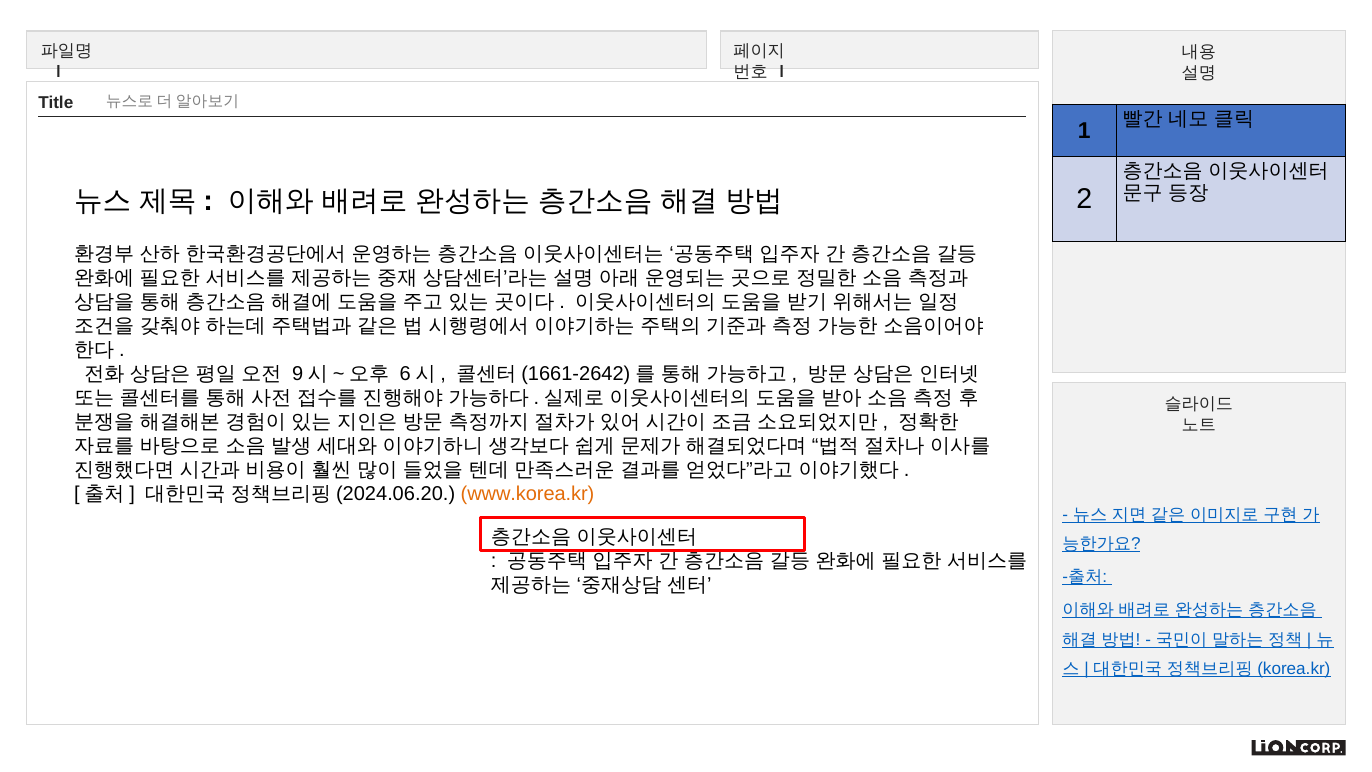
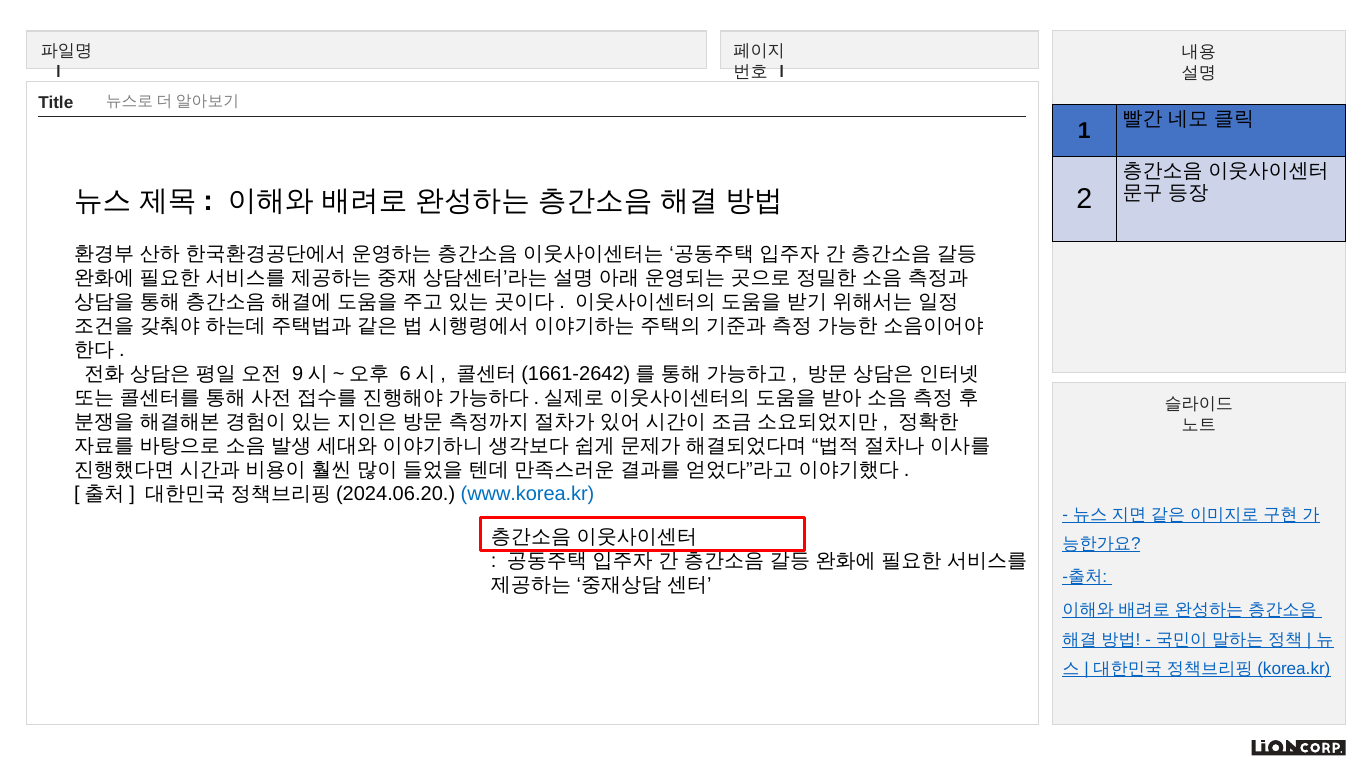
www.korea.kr colour: orange -> blue (528, 494)
